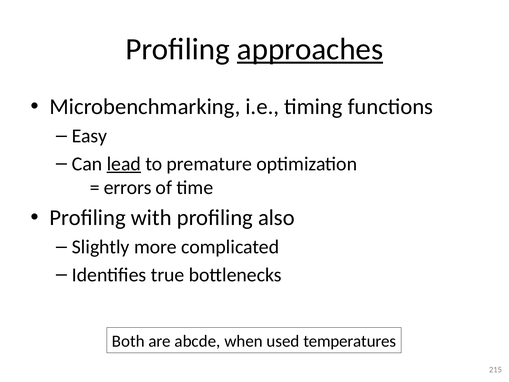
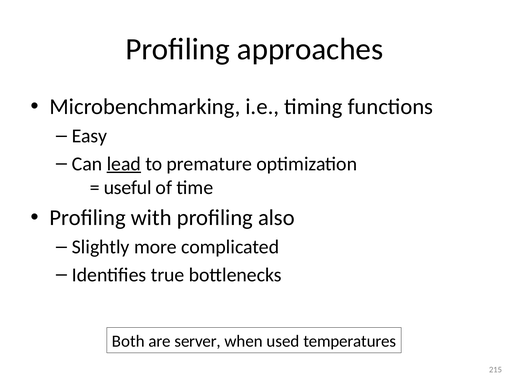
approaches underline: present -> none (310, 49)
errors: errors -> useful (128, 188)
abcde: abcde -> server (198, 341)
